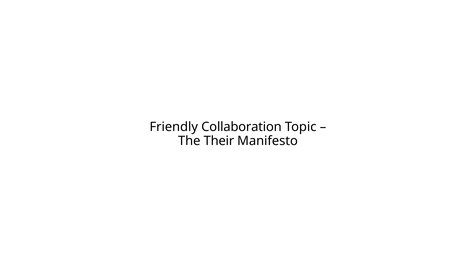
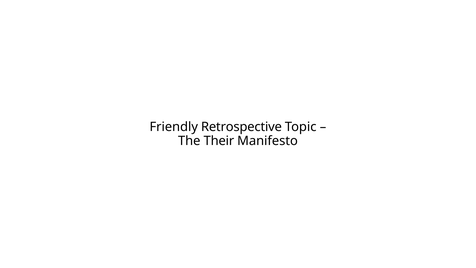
Collaboration: Collaboration -> Retrospective (241, 127)
